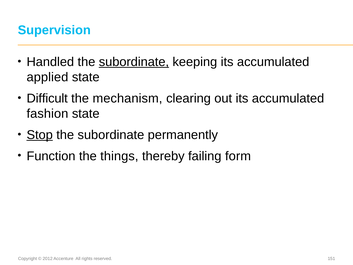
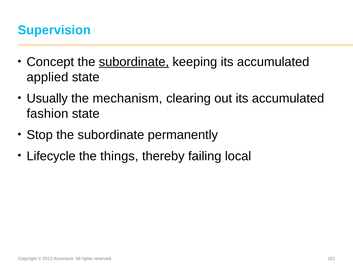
Handled: Handled -> Concept (50, 62)
Difficult: Difficult -> Usually (47, 98)
Stop underline: present -> none (40, 135)
Function: Function -> Lifecycle (51, 156)
form: form -> local (238, 156)
